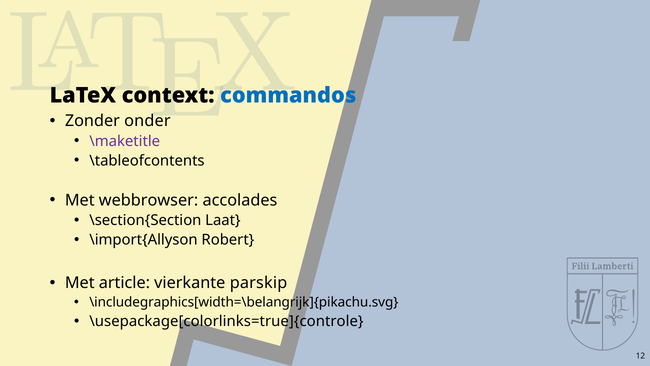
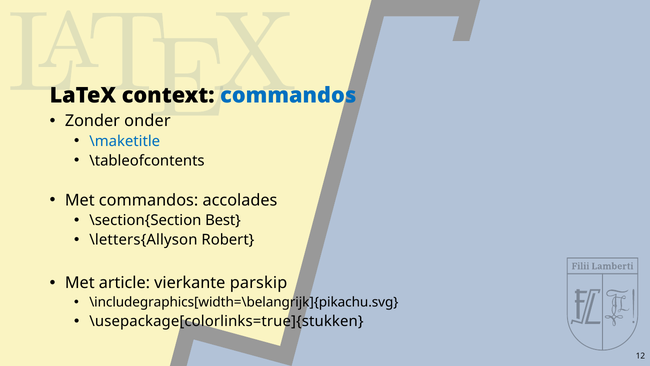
\maketitle colour: purple -> blue (125, 141)
Met webbrowser: webbrowser -> commandos (149, 200)
Laat: Laat -> Best (223, 220)
\import{Allyson: \import{Allyson -> \letters{Allyson (143, 240)
\usepackage[colorlinks=true]{controle: \usepackage[colorlinks=true]{controle -> \usepackage[colorlinks=true]{stukken (226, 321)
